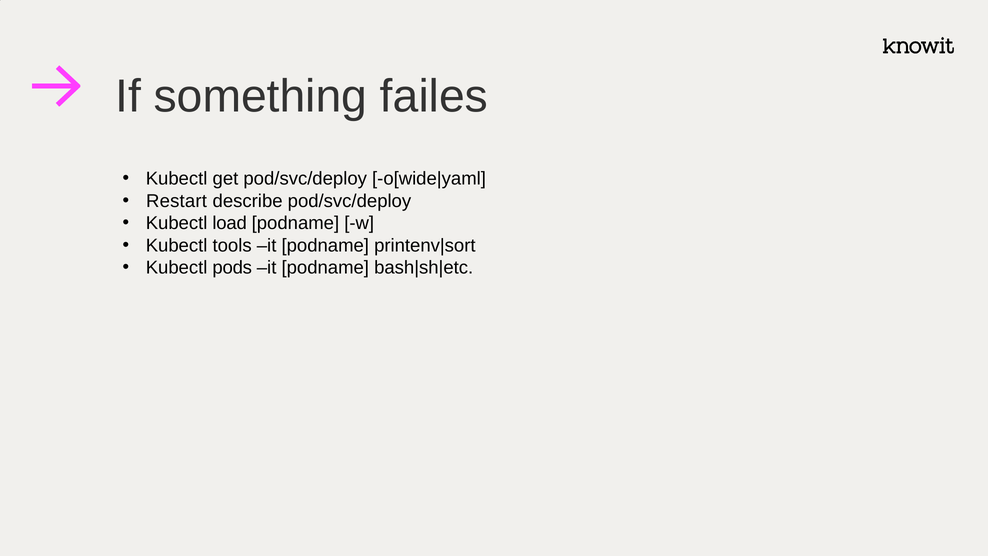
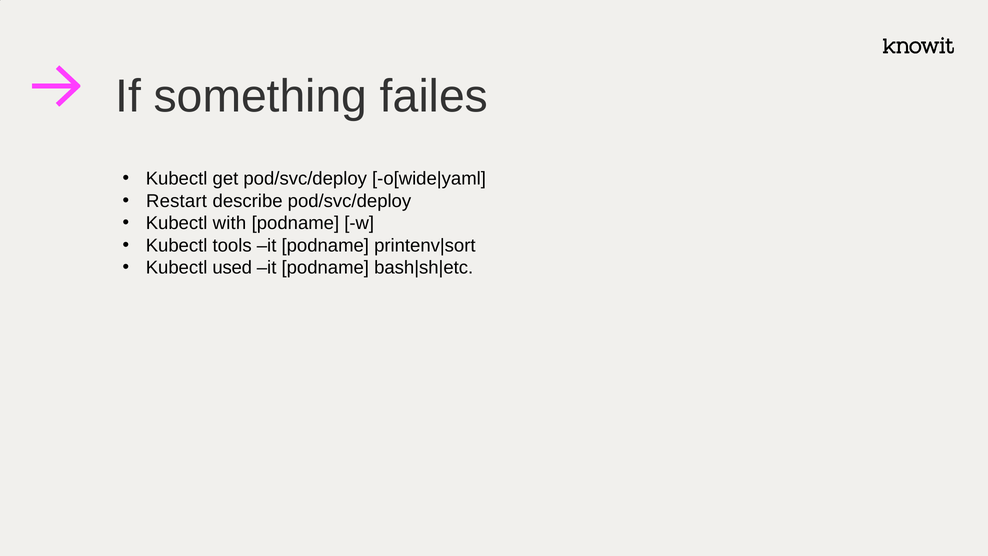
load: load -> with (229, 223)
pods: pods -> used (232, 268)
